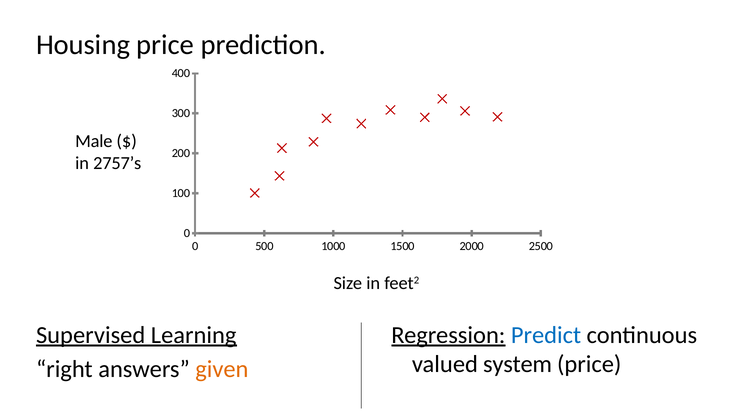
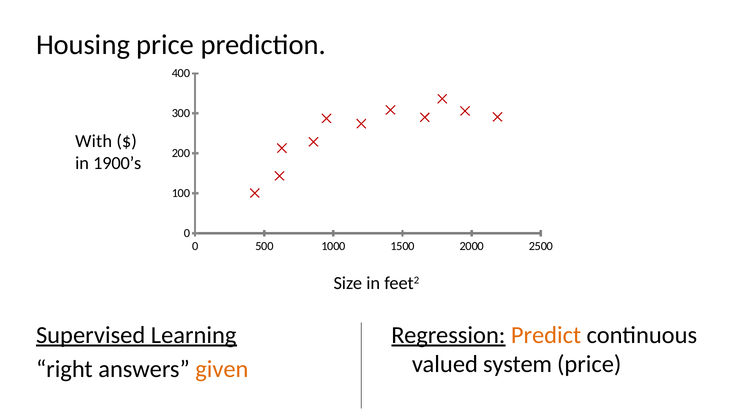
Male: Male -> With (94, 141)
2757’s: 2757’s -> 1900’s (117, 163)
Predict colour: blue -> orange (546, 335)
